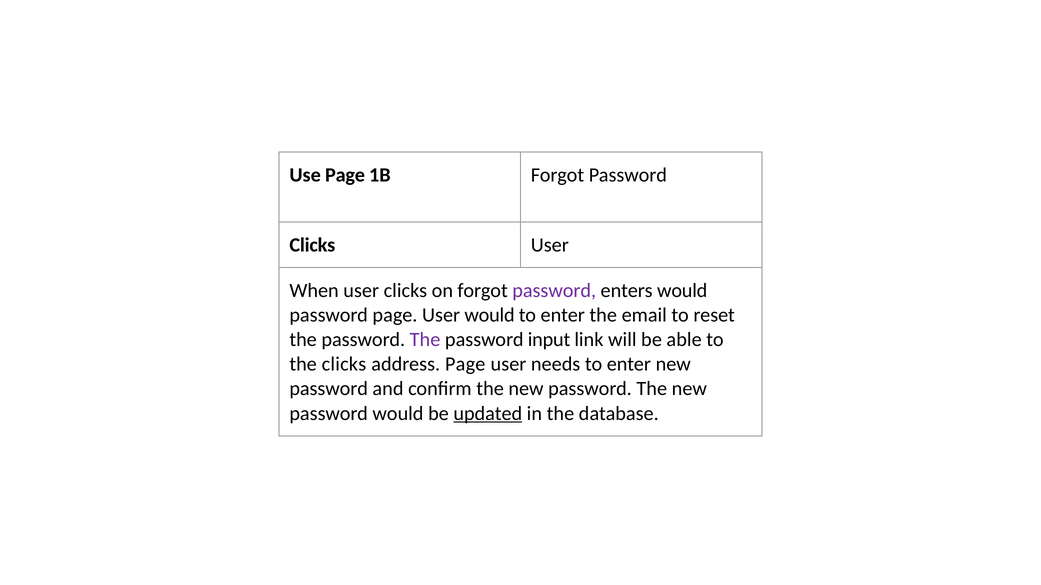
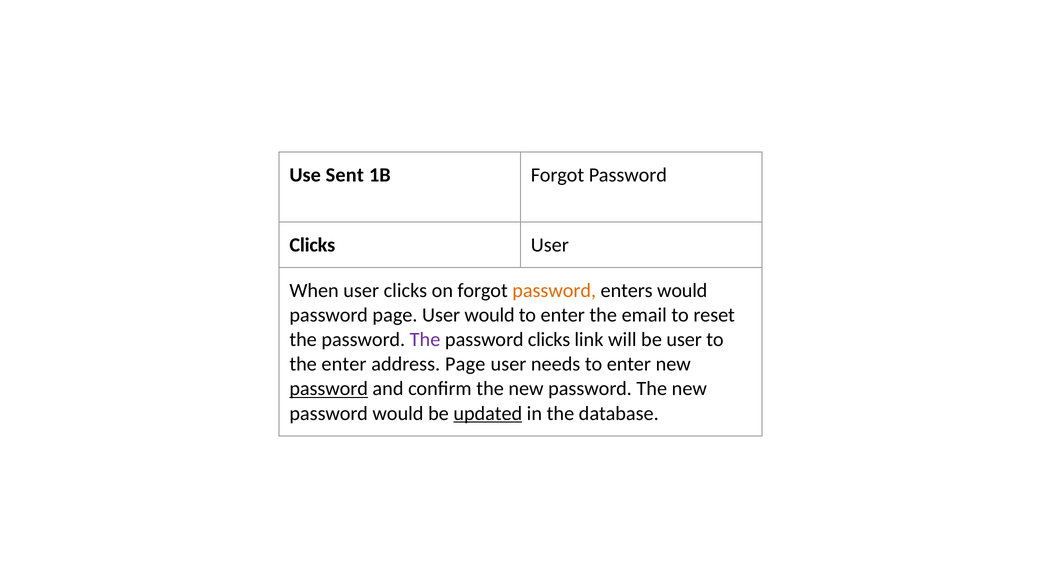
Use Page: Page -> Sent (345, 175)
password colour: purple -> orange (554, 291)
input: input -> clicks (549, 340)
be able: able -> user (684, 340)
the clicks: clicks -> enter (344, 365)
password underline: none -> present (329, 389)
